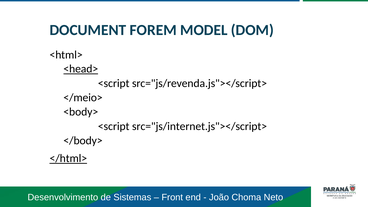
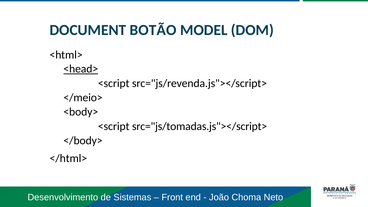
FOREM: FOREM -> BOTÃO (153, 30)
src="js/internet.js"></script>: src="js/internet.js"></script> -> src="js/tomadas.js"></script> (200, 126)
</html> underline: present -> none (68, 158)
